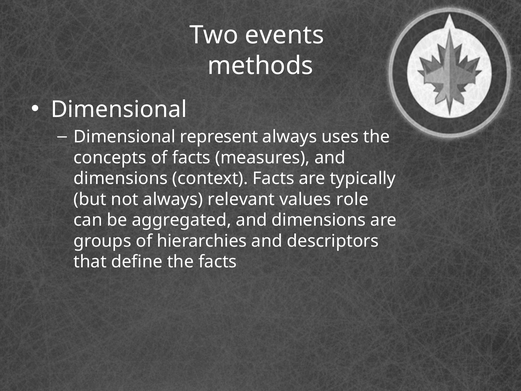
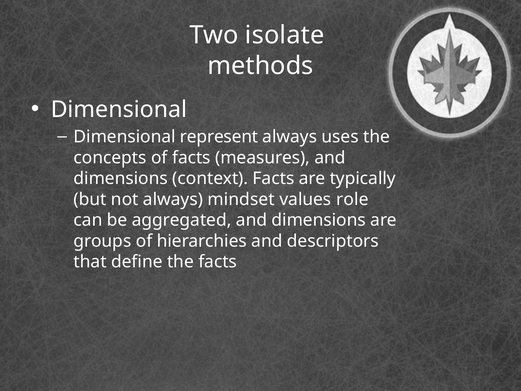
events: events -> isolate (285, 35)
relevant: relevant -> mindset (241, 199)
